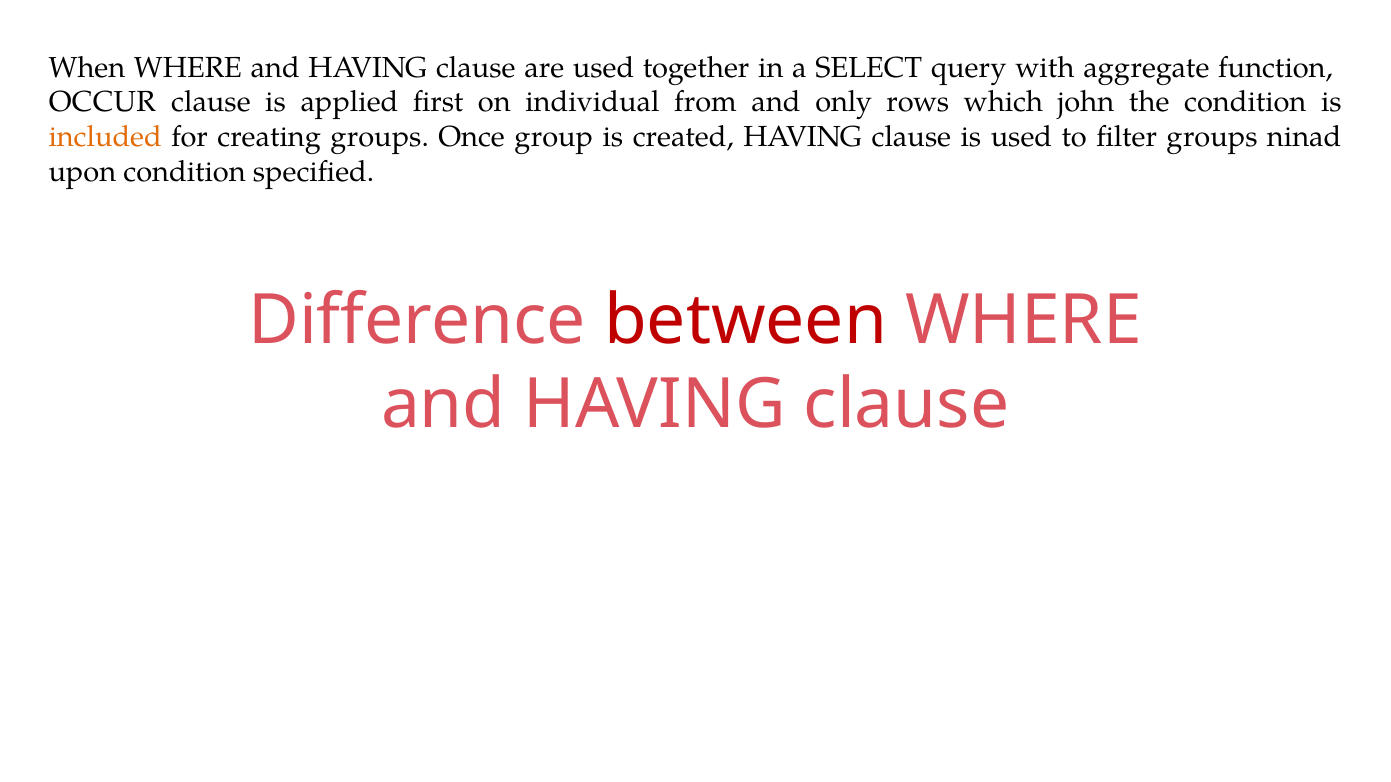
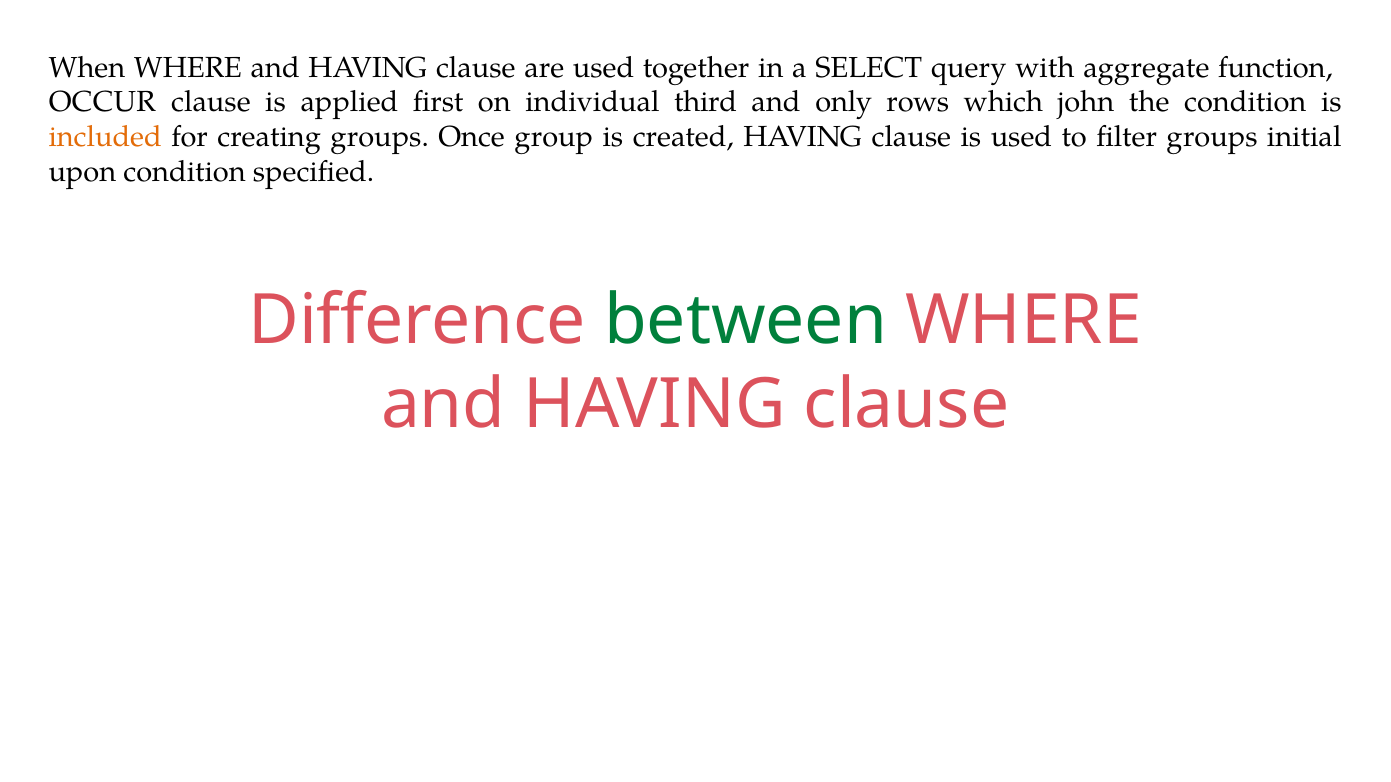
from: from -> third (706, 102)
ninad: ninad -> initial (1304, 137)
between colour: red -> green (746, 321)
